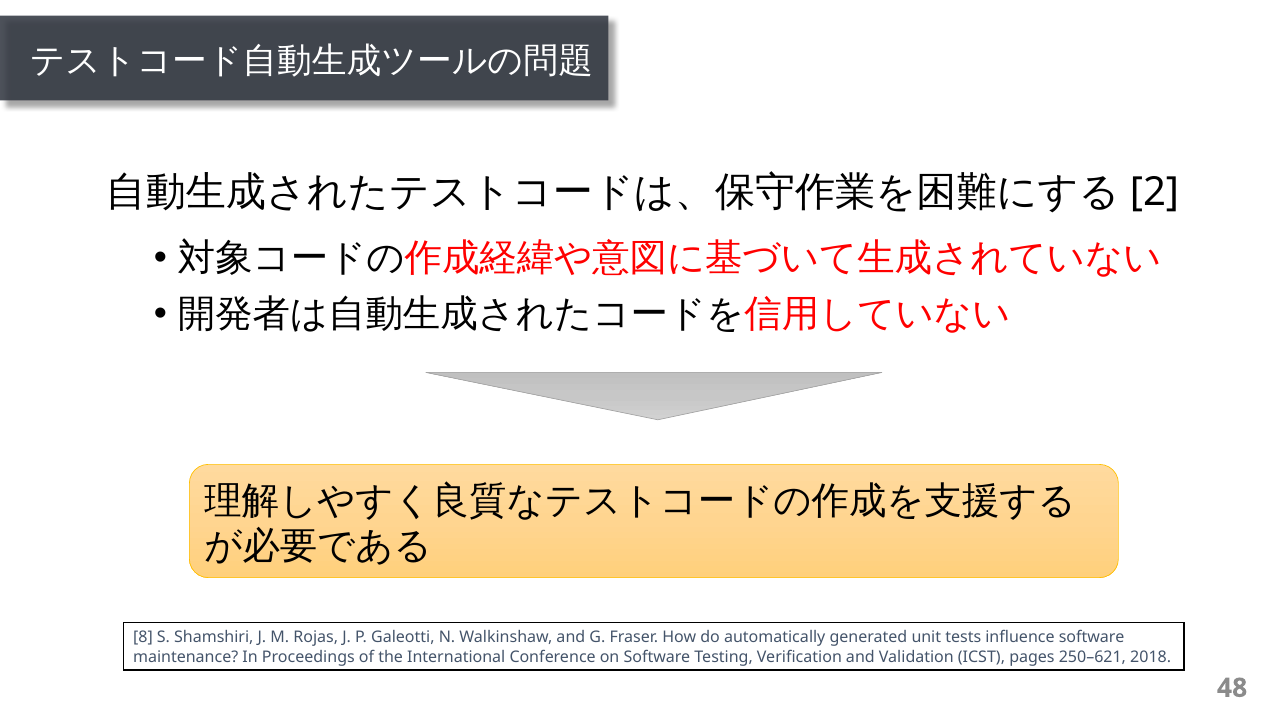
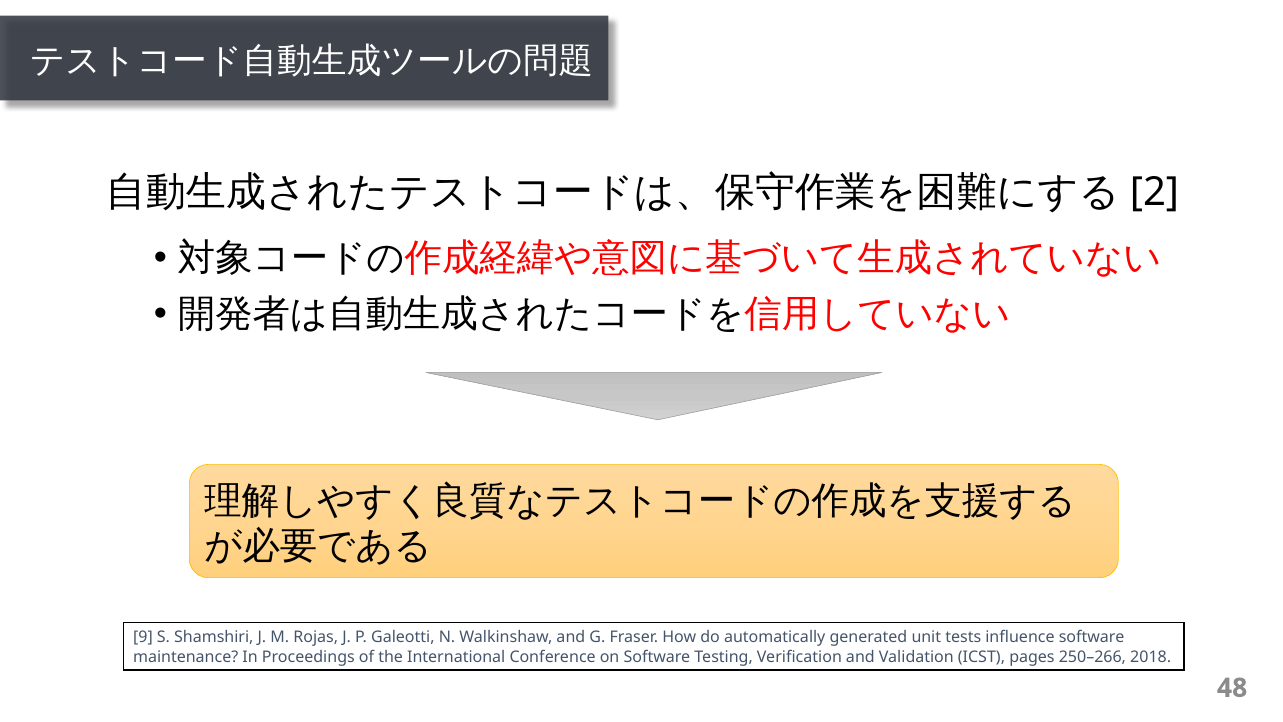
8: 8 -> 9 (143, 637)
250–621: 250–621 -> 250–266 (1092, 657)
